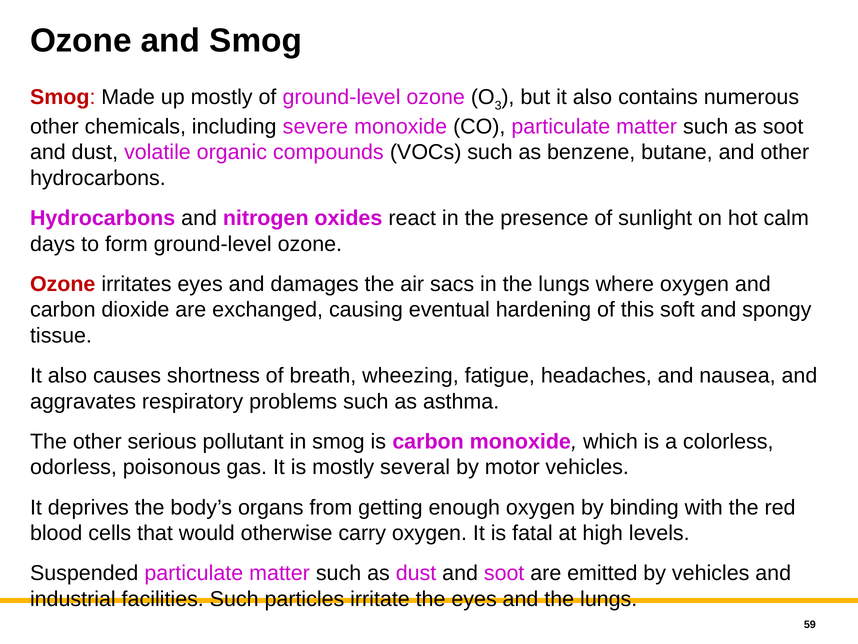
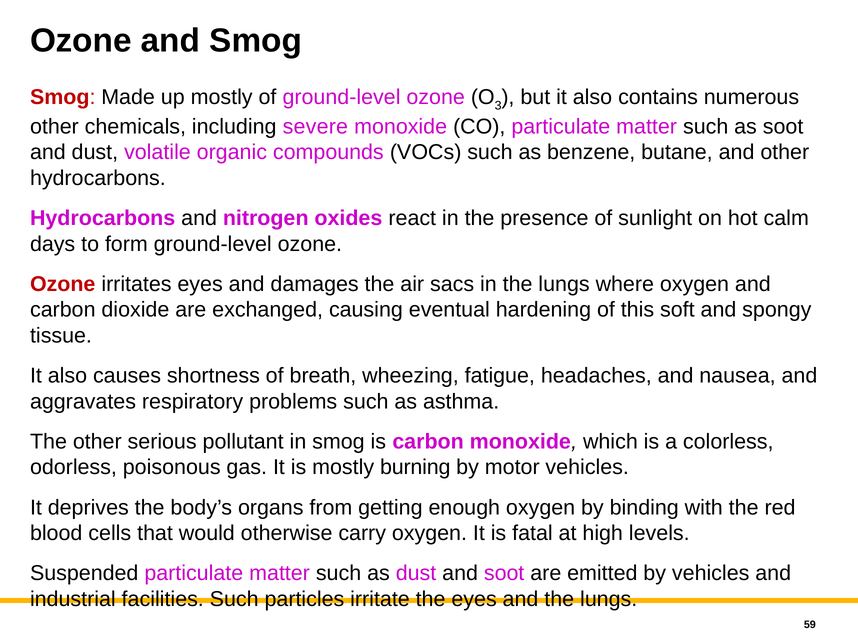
several: several -> burning (415, 467)
